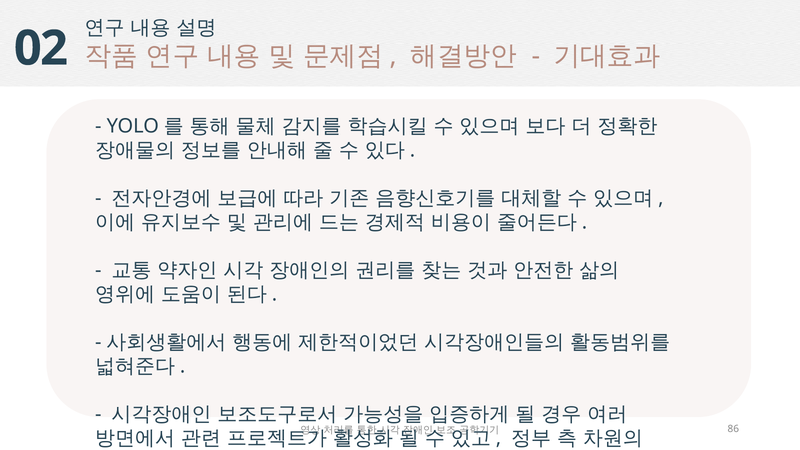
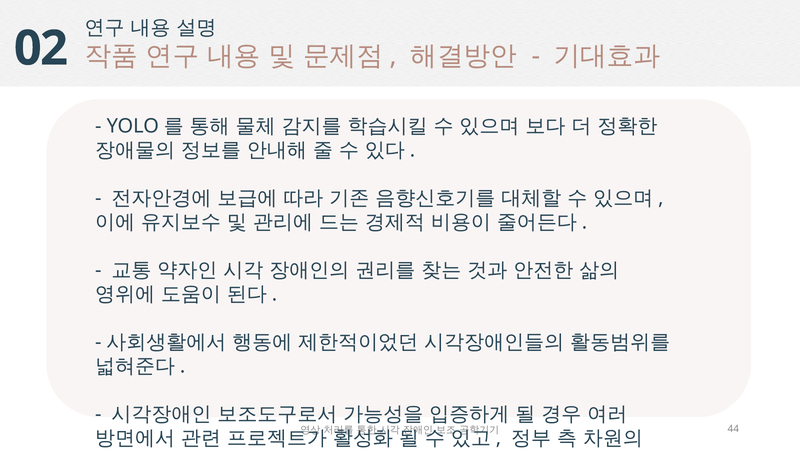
86: 86 -> 44 (733, 429)
